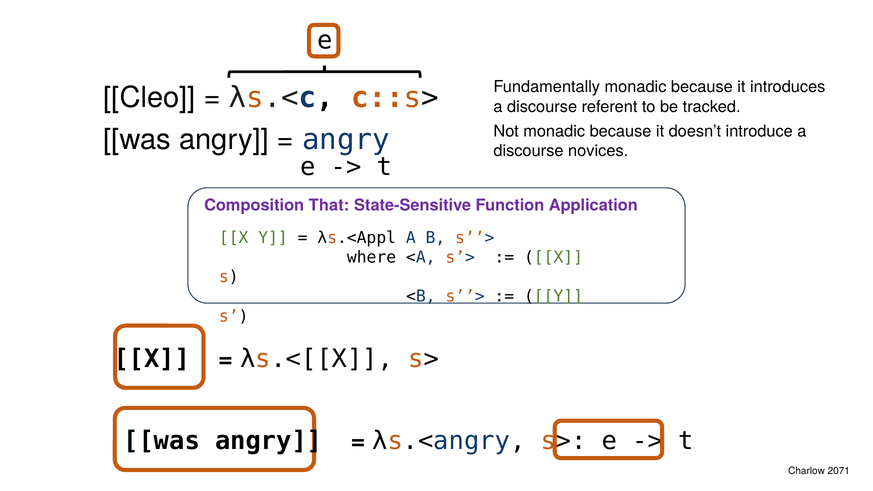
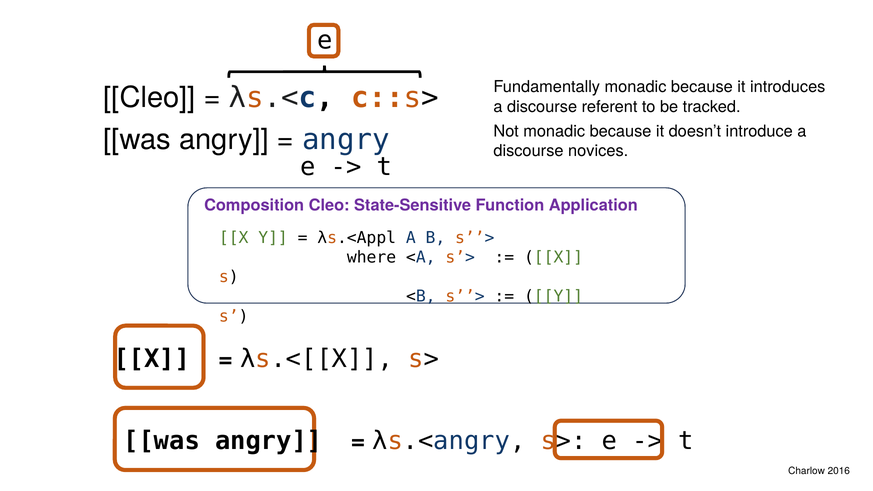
Composition That: That -> Cleo (329, 206)
2071: 2071 -> 2016 (839, 471)
